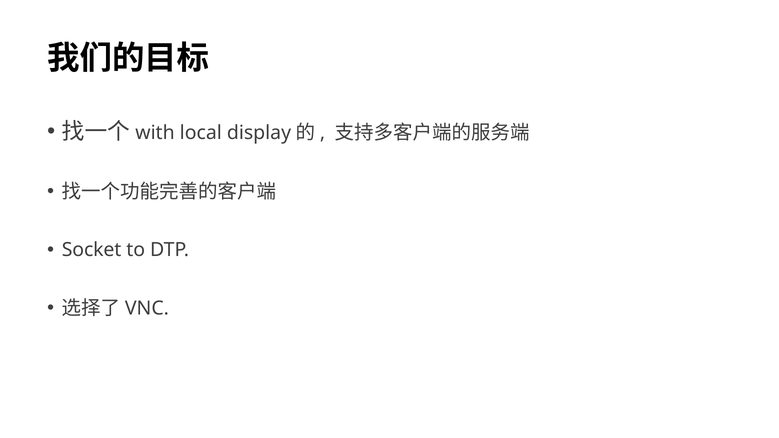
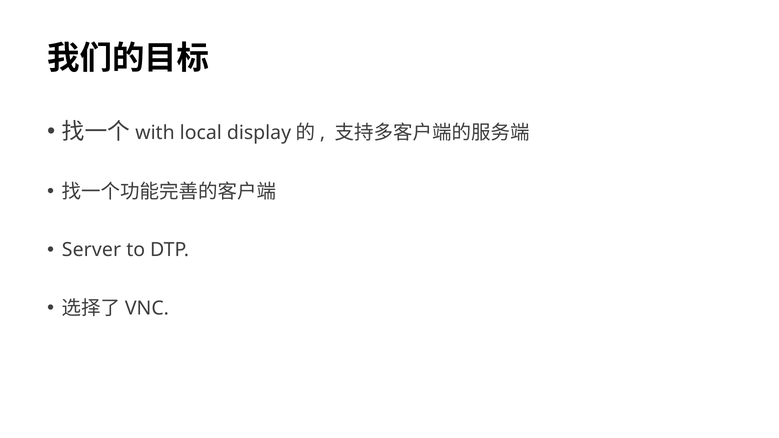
Socket: Socket -> Server (91, 250)
